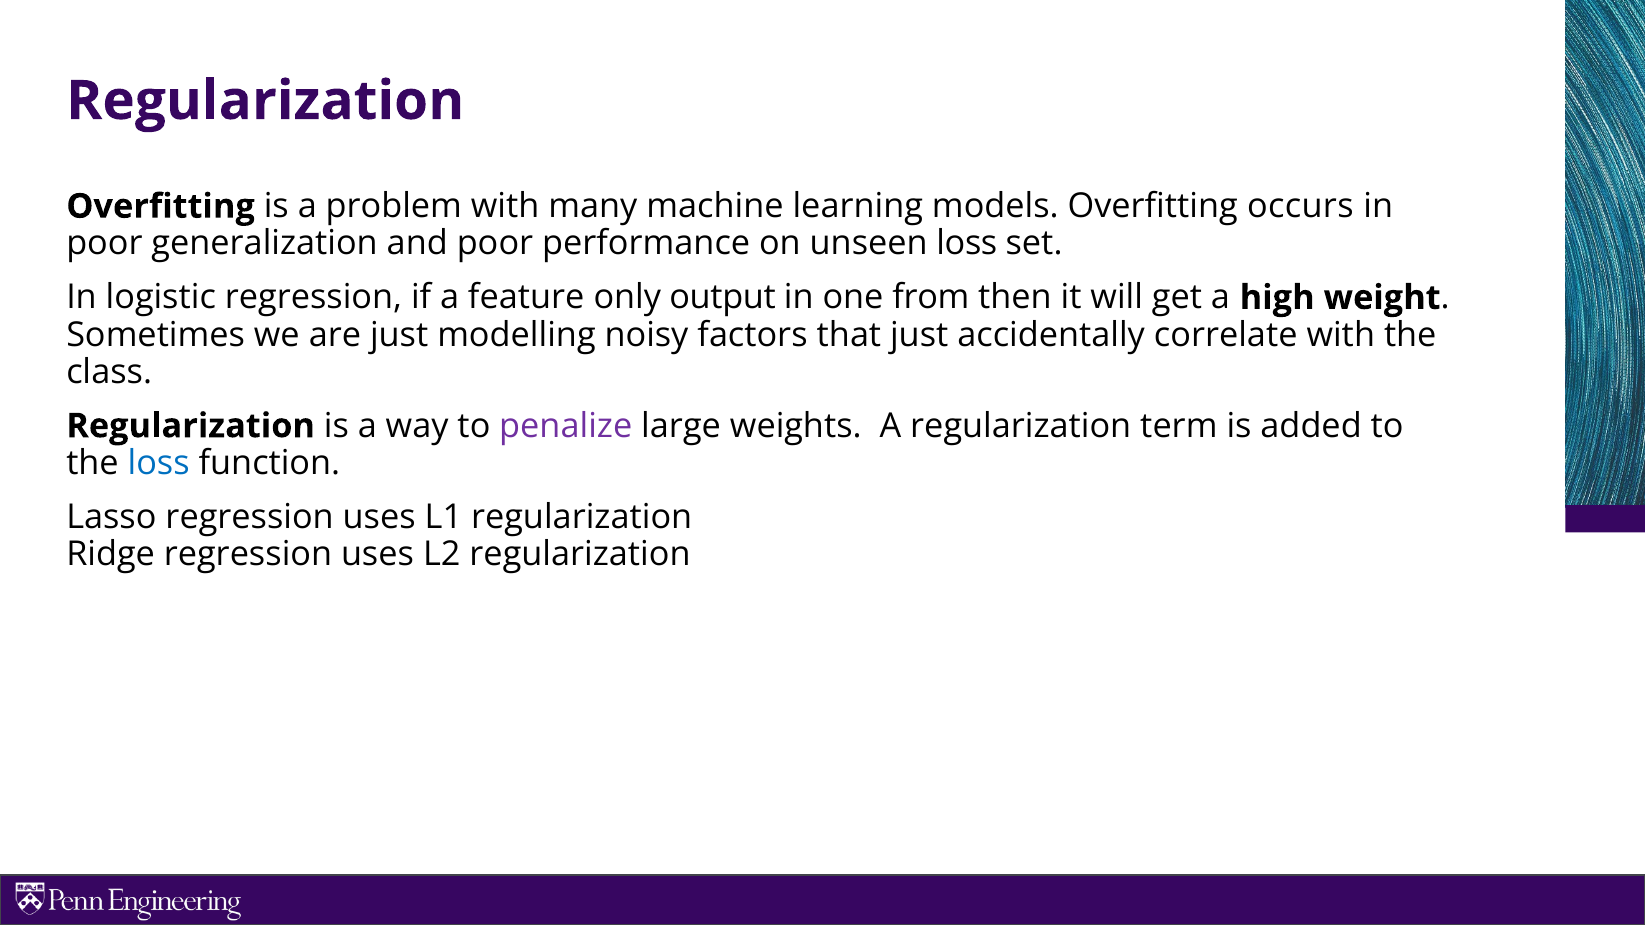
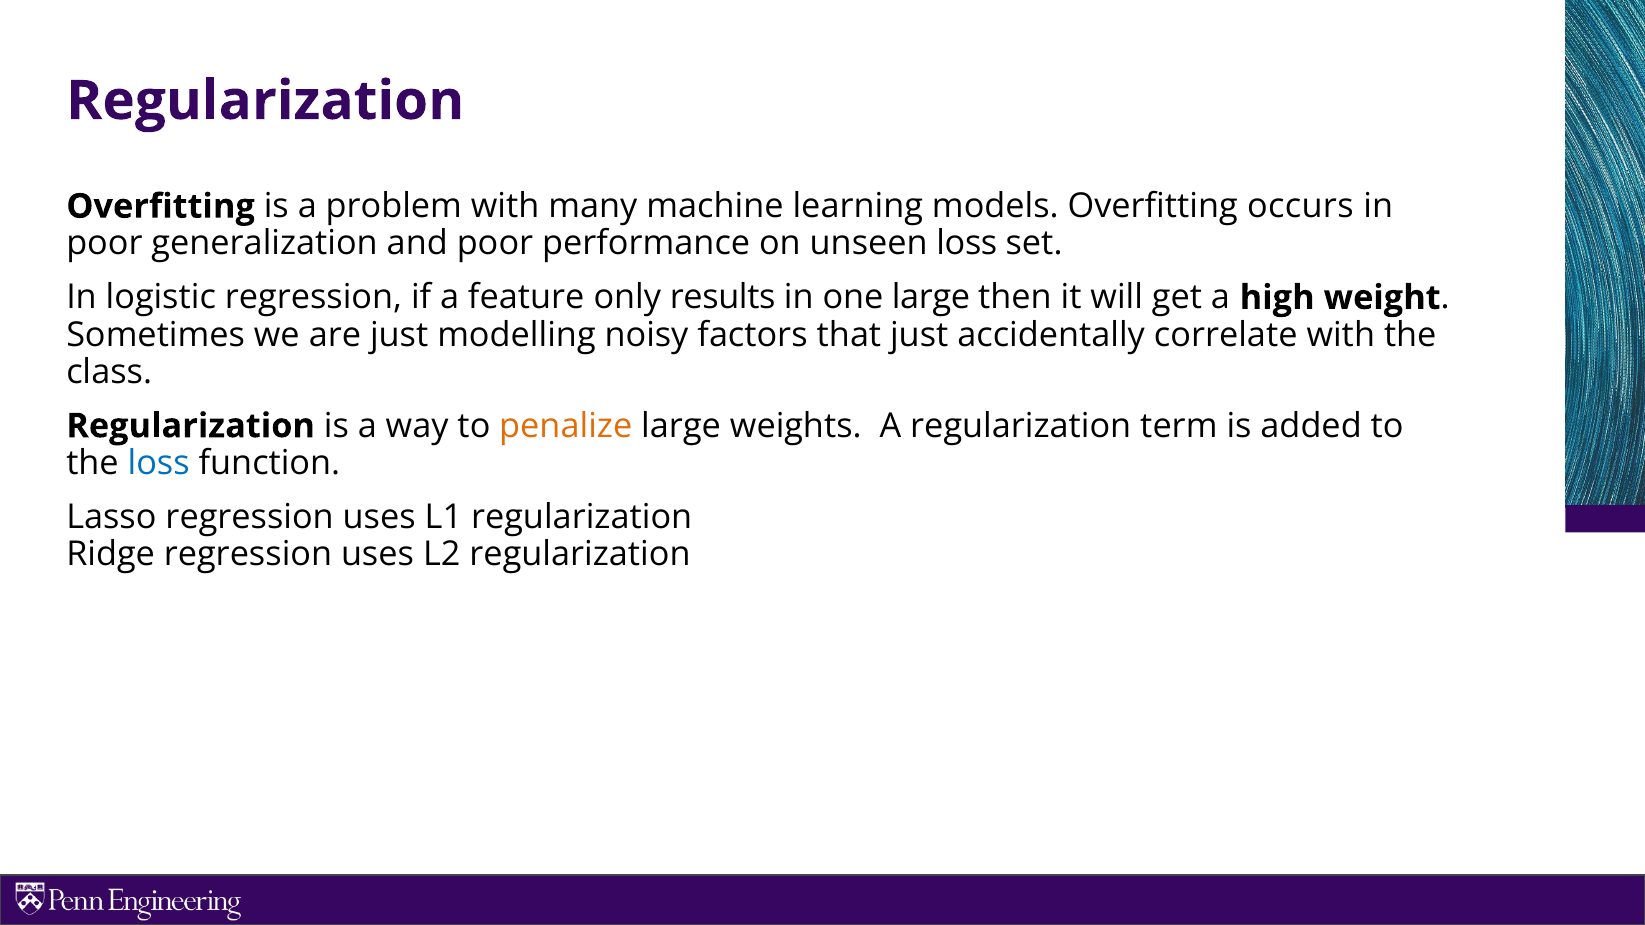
output: output -> results (723, 298)
one from: from -> large (931, 298)
penalize colour: purple -> orange (566, 426)
